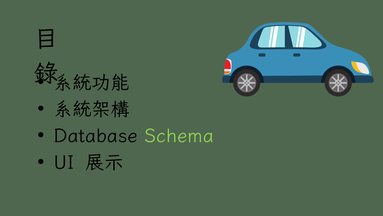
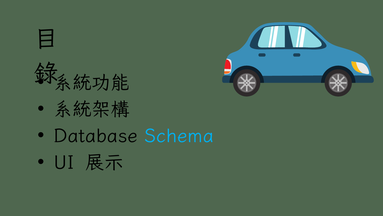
Schema colour: light green -> light blue (179, 136)
